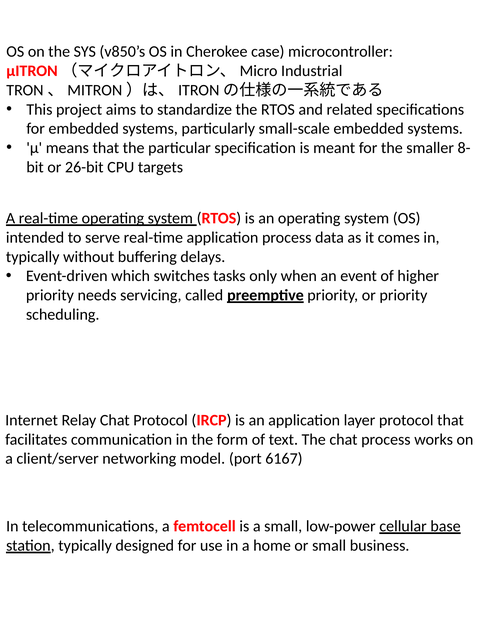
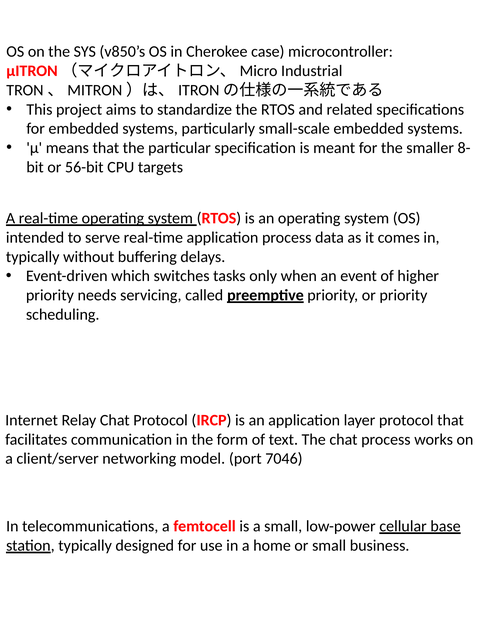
26-bit: 26-bit -> 56-bit (84, 167)
6167: 6167 -> 7046 (284, 459)
